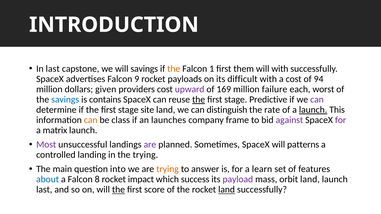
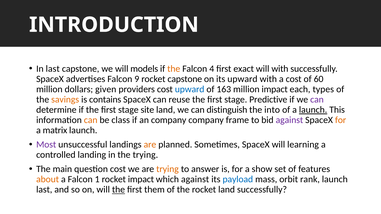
will savings: savings -> models (144, 69)
1: 1 -> 4 (212, 69)
them: them -> exact (244, 69)
rocket payloads: payloads -> capstone (185, 79)
its difficult: difficult -> upward (242, 79)
94: 94 -> 60 (319, 79)
upward colour: purple -> blue (190, 89)
169: 169 -> 163 (224, 89)
million failure: failure -> impact (275, 89)
worst: worst -> types (323, 89)
savings colour: blue -> orange (65, 100)
the underline: present -> none (199, 100)
rate: rate -> into (272, 110)
an launches: launches -> company (169, 120)
for colour: purple -> orange (341, 120)
are colour: purple -> orange (150, 145)
patterns: patterns -> learning (303, 145)
question into: into -> cost (118, 169)
learn: learn -> show (262, 169)
about colour: blue -> orange (48, 180)
8: 8 -> 1 (97, 180)
which success: success -> against (195, 180)
payload colour: purple -> blue (238, 180)
orbit land: land -> rank (310, 180)
score: score -> them (154, 190)
land underline: present -> none (227, 190)
